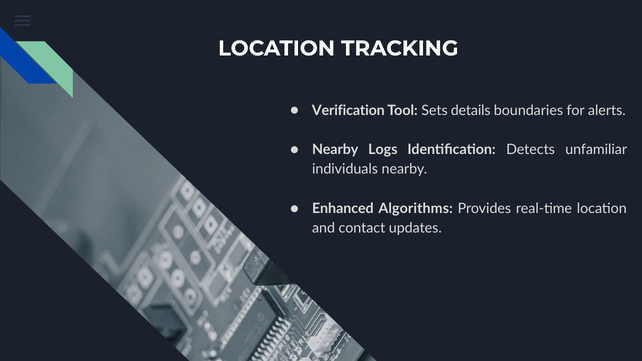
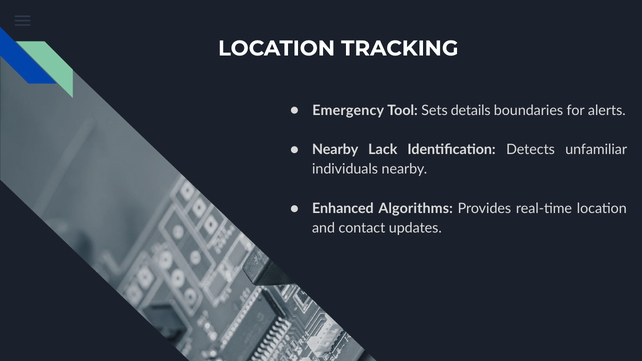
Verification: Verification -> Emergency (348, 110)
Logs: Logs -> Lack (383, 150)
